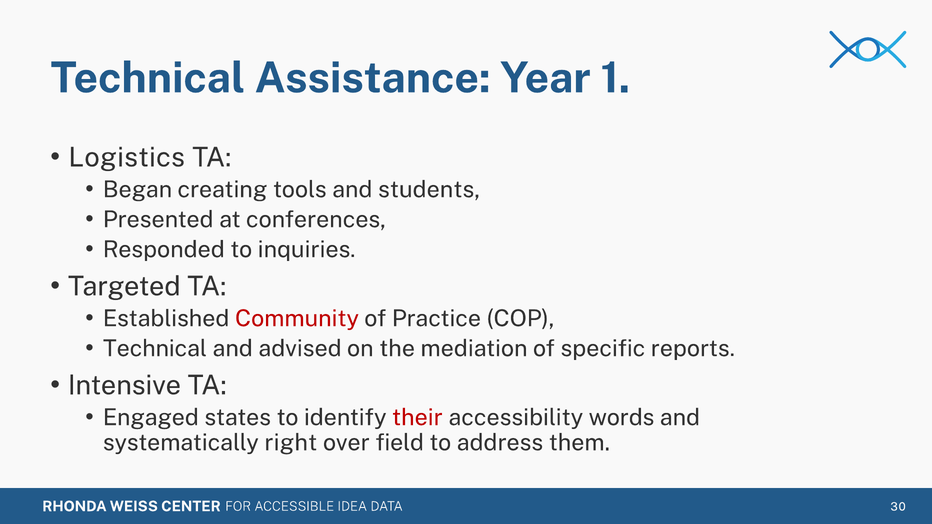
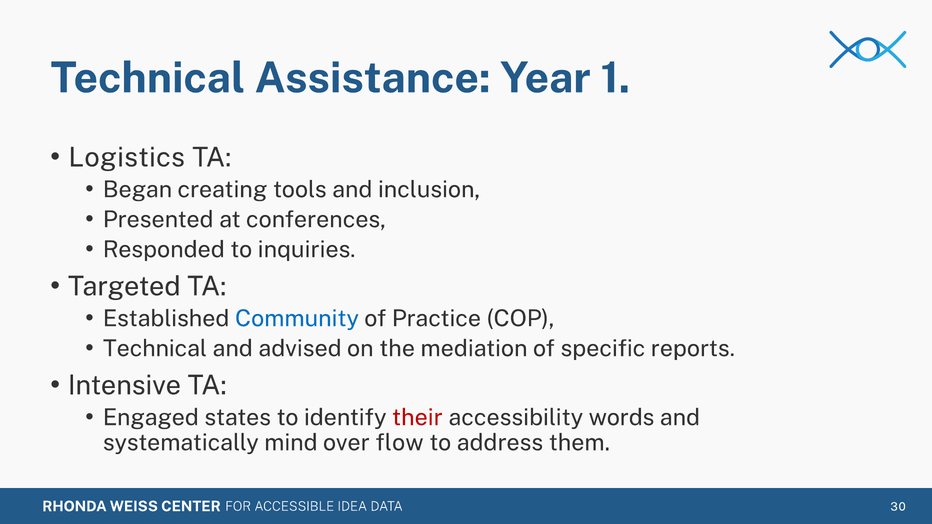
students: students -> inclusion (429, 190)
Community colour: red -> blue (297, 319)
right: right -> mind (291, 443)
field: field -> flow (399, 443)
